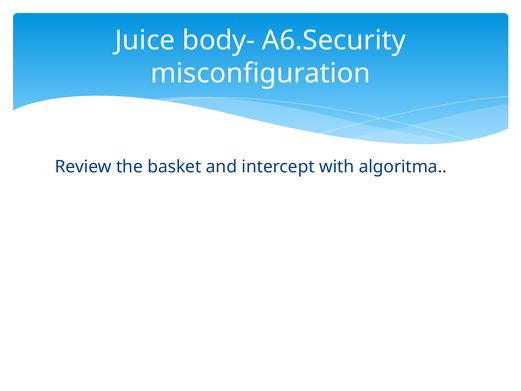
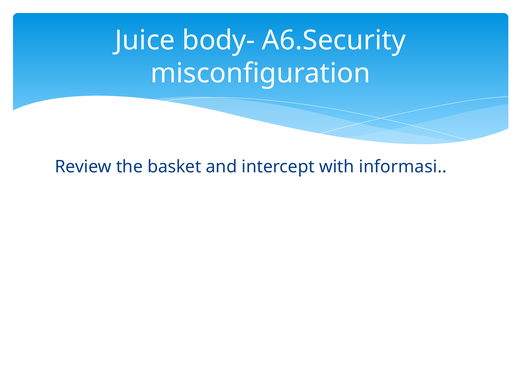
algoritma: algoritma -> informasi (403, 167)
